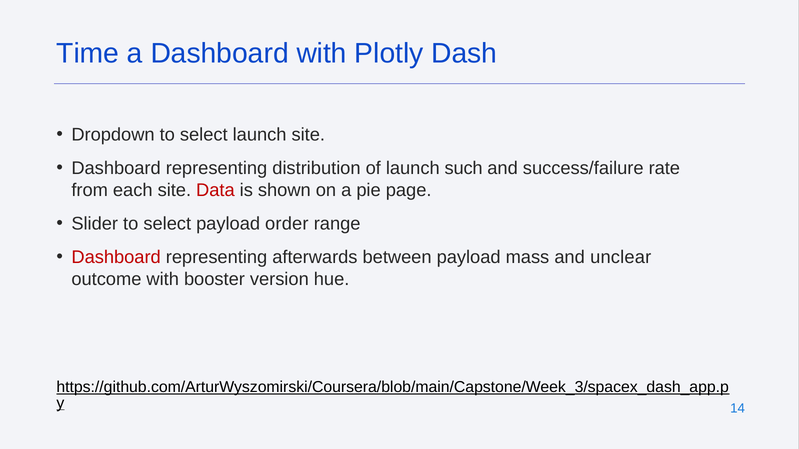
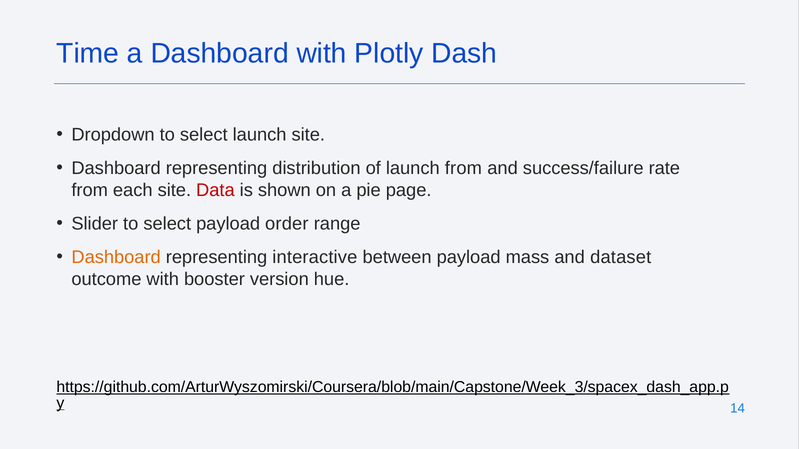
launch such: such -> from (463, 168)
Dashboard colour: red -> orange (116, 258)
afterwards: afterwards -> interactive (315, 258)
unclear: unclear -> dataset (621, 258)
